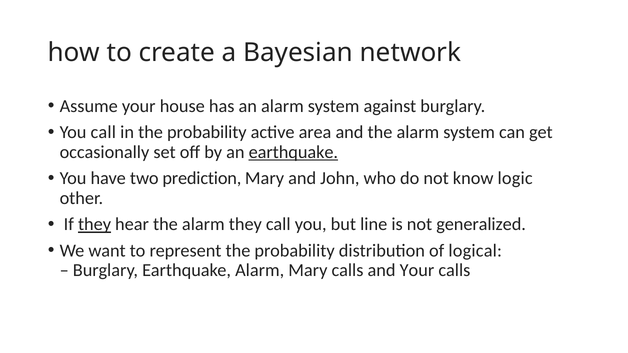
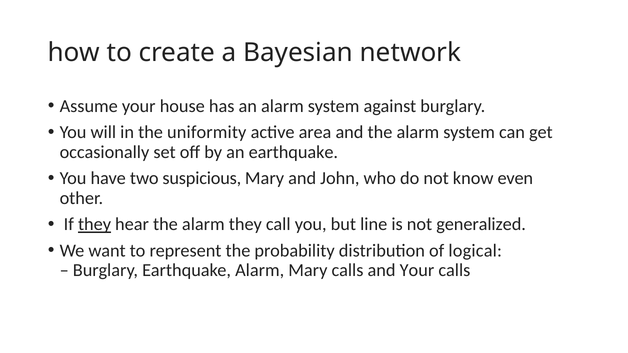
You call: call -> will (103, 132)
in the probability: probability -> uniformity (207, 132)
earthquake underline: present -> none (293, 152)
prediction: prediction -> suspicious (202, 178)
logic: logic -> even (515, 178)
